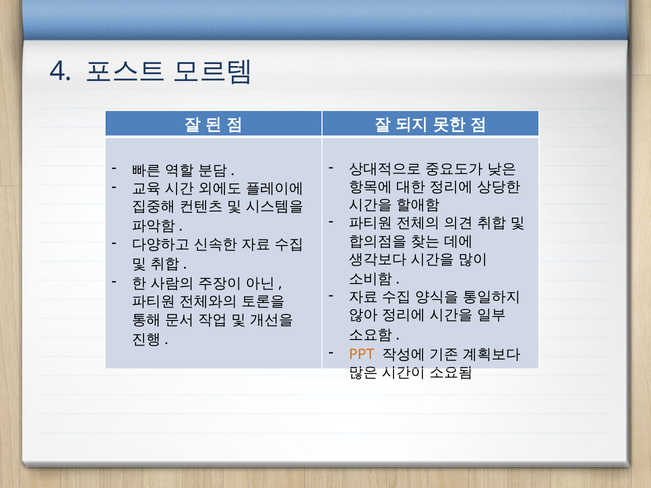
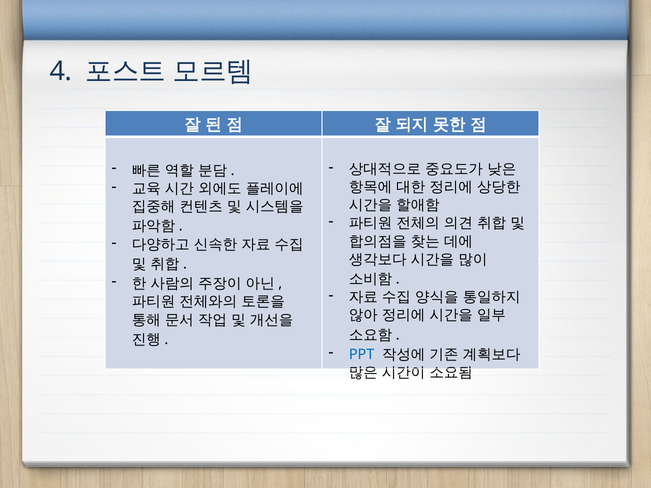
PPT colour: orange -> blue (362, 355)
